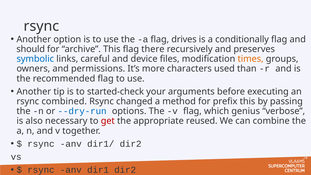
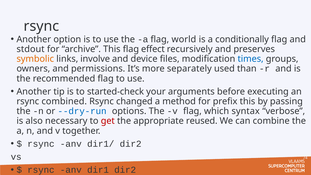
drives: drives -> world (184, 39)
should: should -> stdout (31, 49)
there: there -> effect (153, 49)
symbolic colour: blue -> orange (35, 59)
careful: careful -> involve (95, 59)
times colour: orange -> blue (251, 59)
characters: characters -> separately (189, 69)
genius: genius -> syntax (246, 111)
